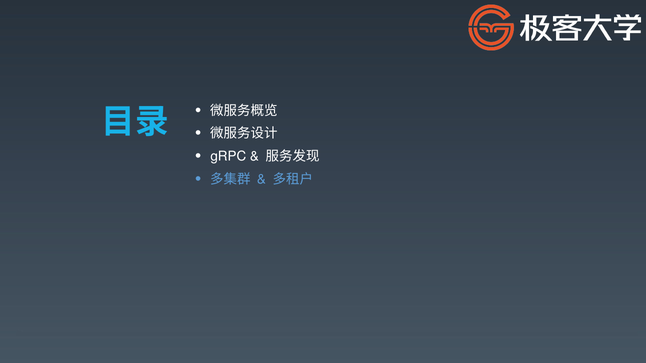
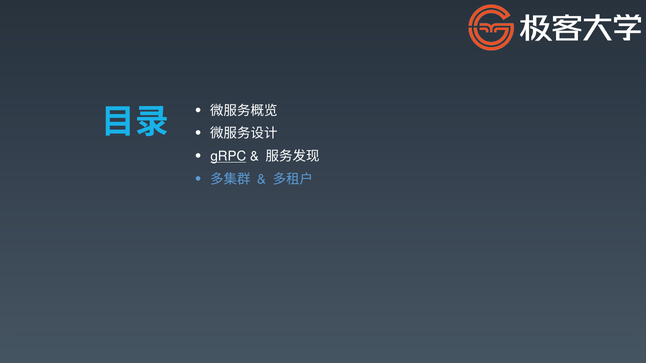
gRPC underline: none -> present (228, 157)
